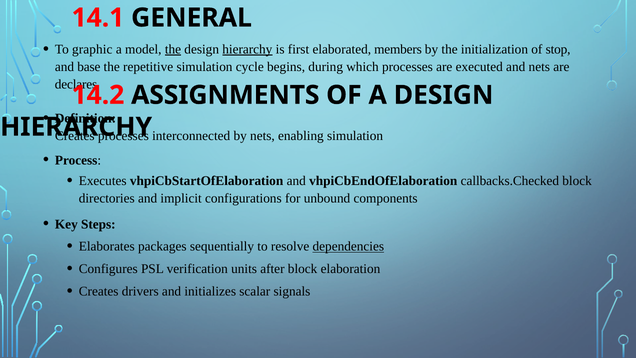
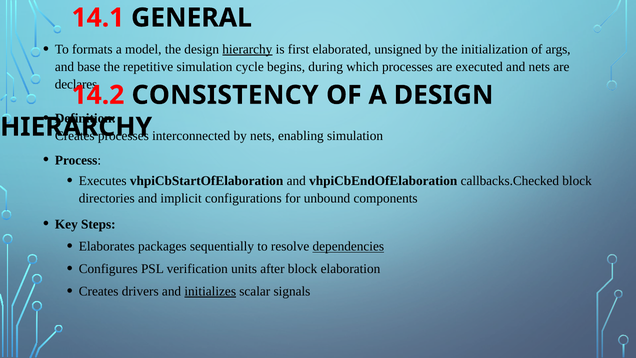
graphic: graphic -> formats (92, 49)
the underline: present -> none (173, 49)
members: members -> unsigned (398, 49)
stop: stop -> args (558, 49)
ASSIGNMENTS: ASSIGNMENTS -> CONSISTENCY (225, 95)
initializes underline: none -> present (210, 291)
